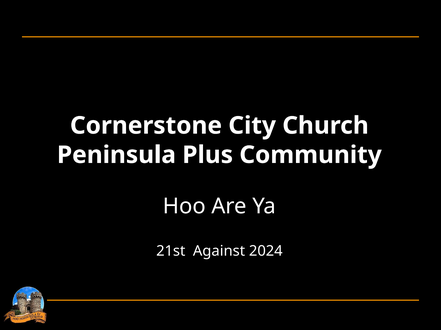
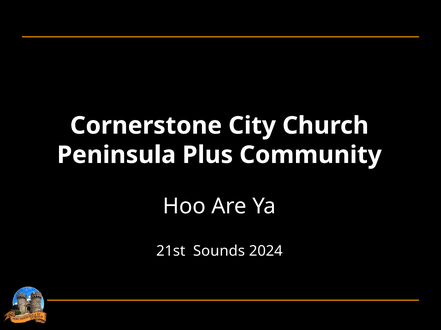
Against: Against -> Sounds (219, 252)
